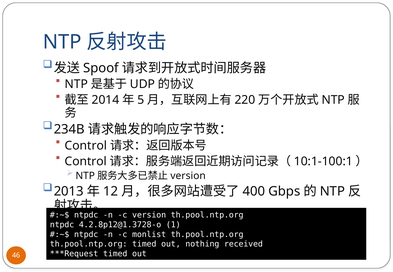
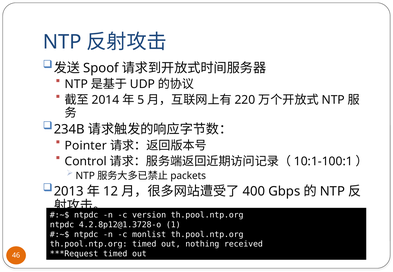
Control: Control -> Pointer (86, 146)
version: version -> packets (188, 176)
